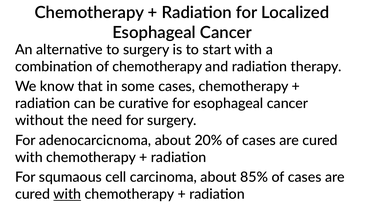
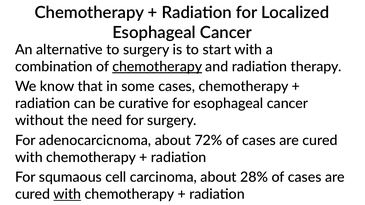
chemotherapy underline: none -> present (157, 67)
20%: 20% -> 72% (208, 141)
85%: 85% -> 28% (254, 178)
